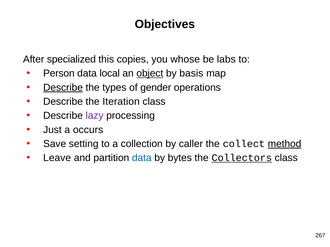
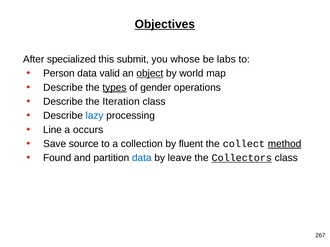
Objectives underline: none -> present (165, 24)
copies: copies -> submit (133, 59)
local: local -> valid (110, 74)
basis: basis -> world (191, 74)
Describe underline: present -> none (63, 88)
types underline: none -> present (114, 88)
lazy colour: purple -> blue (95, 116)
Just: Just -> Line (52, 130)
setting: setting -> source (84, 144)
caller: caller -> fluent (191, 144)
Leave: Leave -> Found (57, 158)
bytes: bytes -> leave (180, 158)
